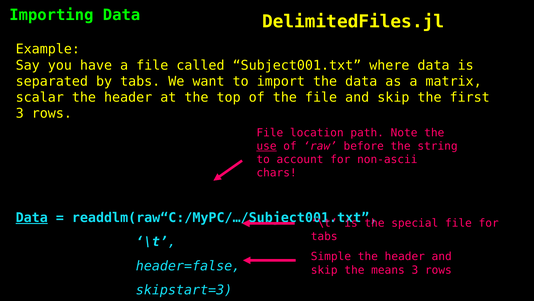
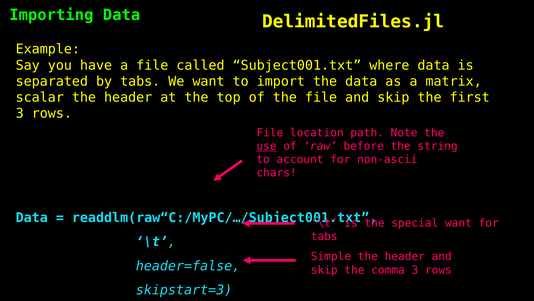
Data underline: present -> none (32, 217)
special file: file -> want (458, 223)
means: means -> comma (388, 269)
